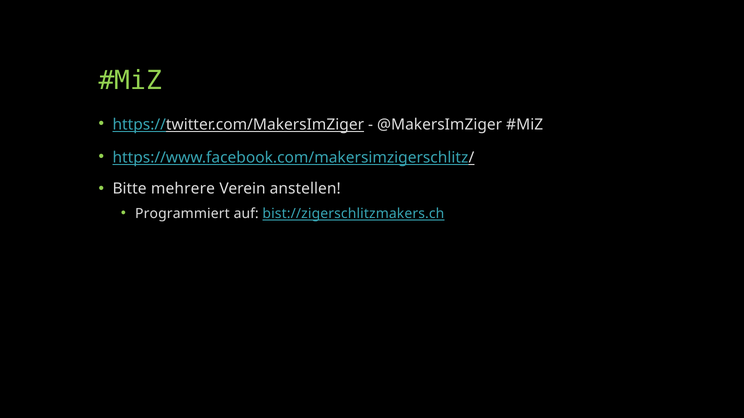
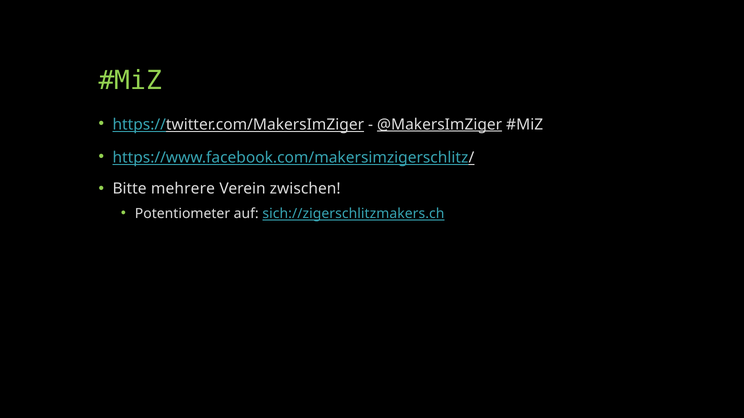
@MakersImZiger underline: none -> present (440, 125)
anstellen: anstellen -> zwischen (305, 189)
Programmiert: Programmiert -> Potentiometer (182, 214)
bist://zigerschlitzmakers.ch: bist://zigerschlitzmakers.ch -> sich://zigerschlitzmakers.ch (353, 214)
